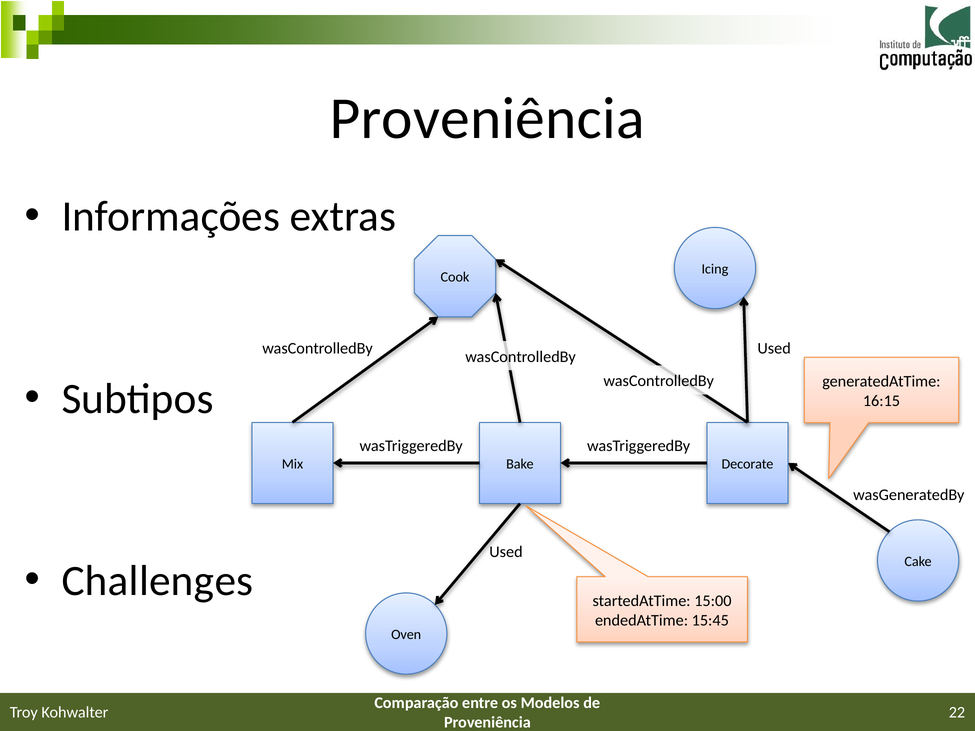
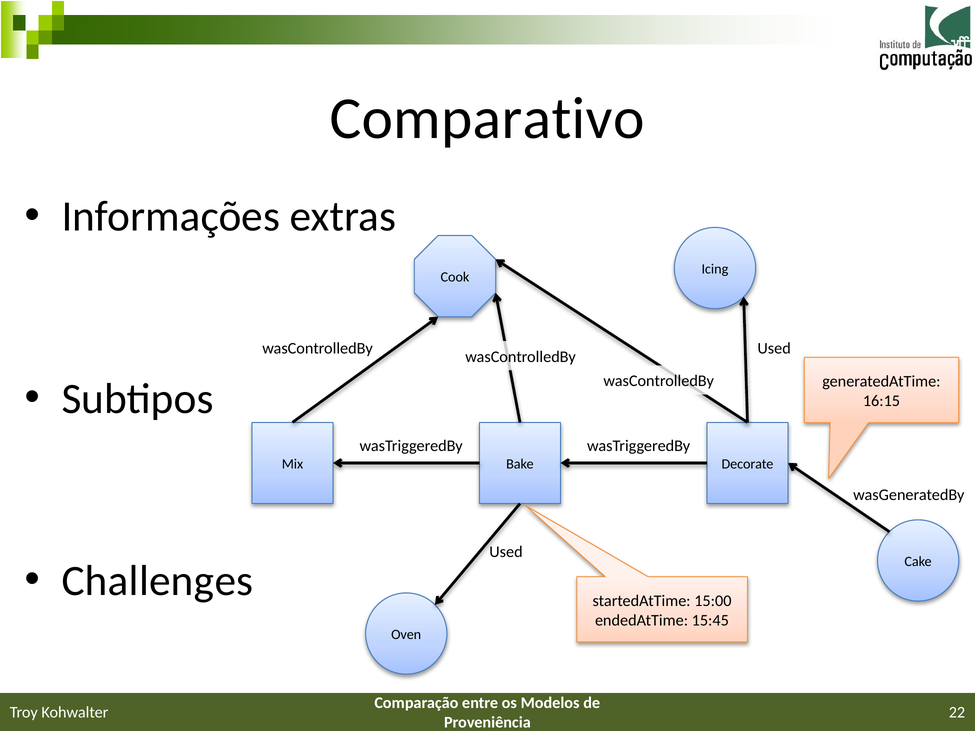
Proveniência: Proveniência -> Comparativo (487, 118)
